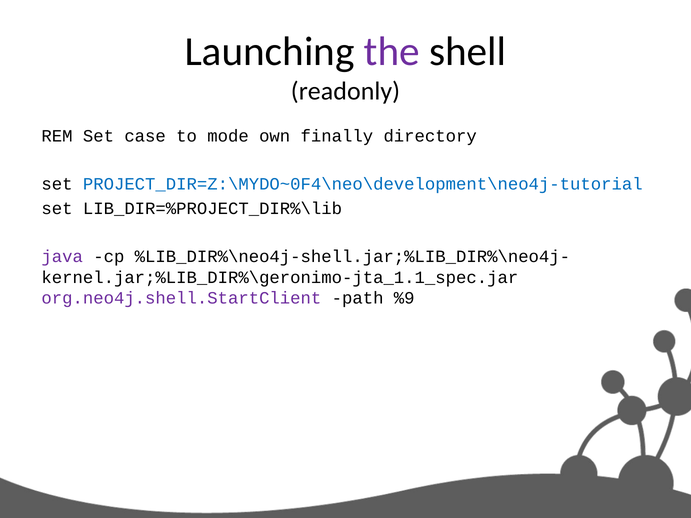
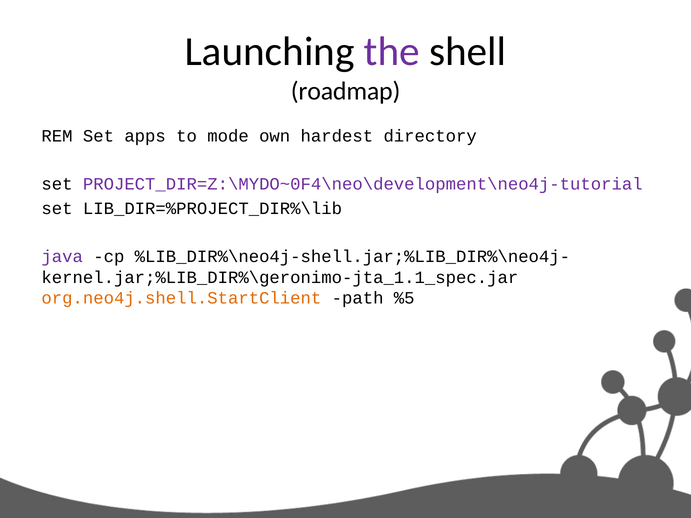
readonly: readonly -> roadmap (346, 91)
case: case -> apps (145, 136)
finally: finally -> hardest (337, 136)
PROJECT_DIR=Z:\MYDO~0F4\neo\development\neo4j-tutorial colour: blue -> purple (363, 184)
org.neo4j.shell.StartClient colour: purple -> orange (181, 298)
%9: %9 -> %5 (404, 298)
